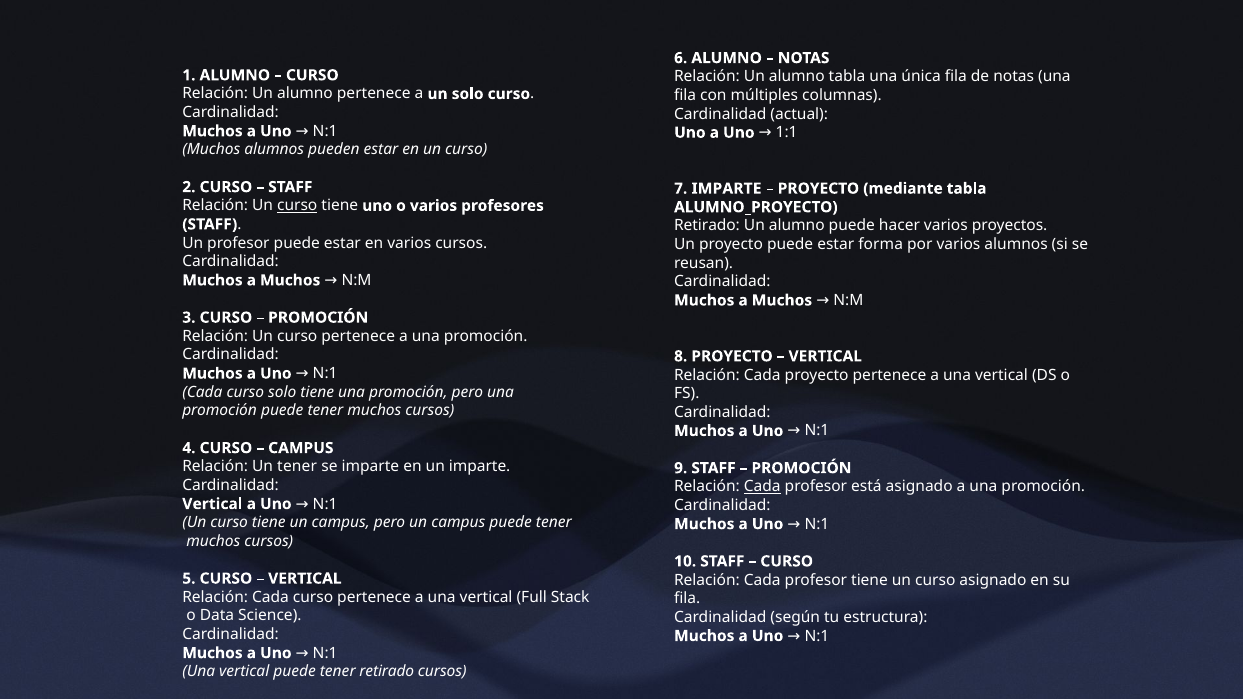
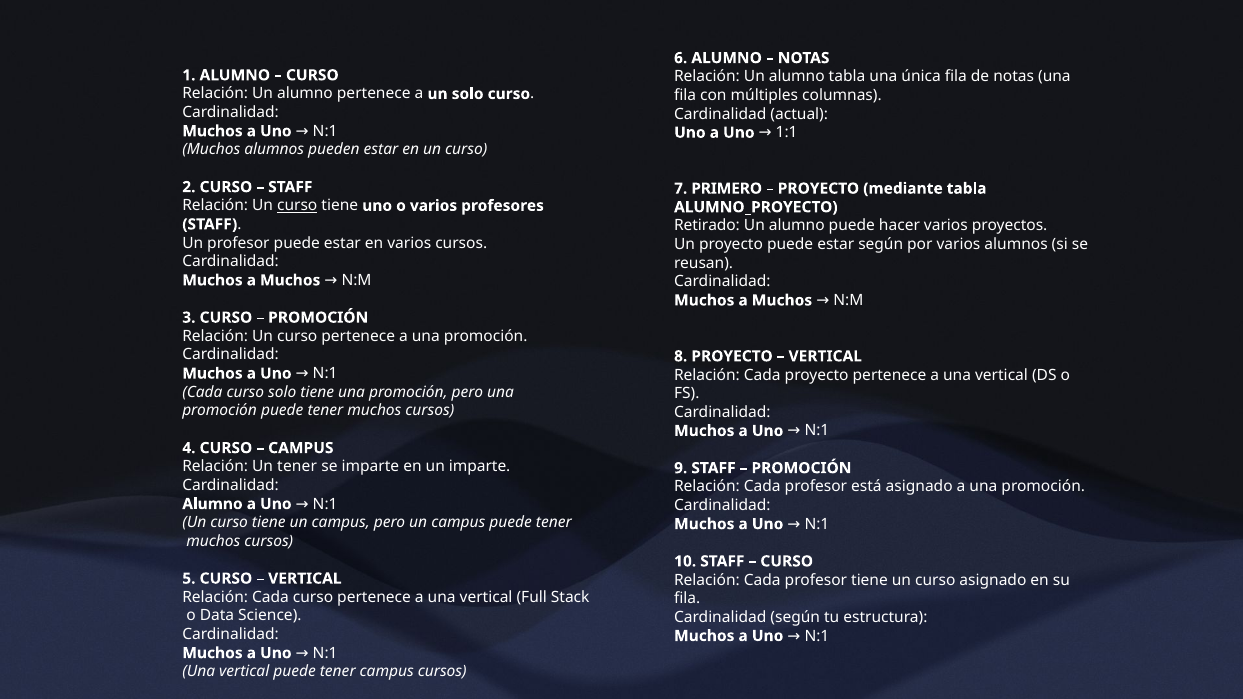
7 IMPARTE: IMPARTE -> PRIMERO (727, 189)
estar forma: forma -> según (881, 245)
Cada underline: present -> none (762, 487)
Vertical: Vertical -> Alumno (212, 504)
tener retirado: retirado -> campus (387, 672)
